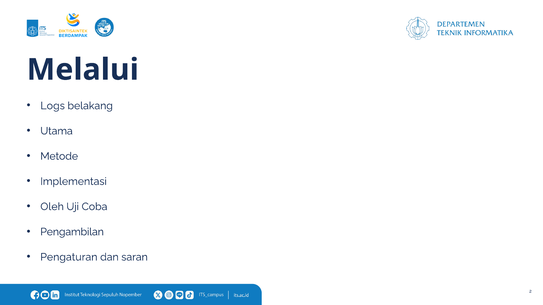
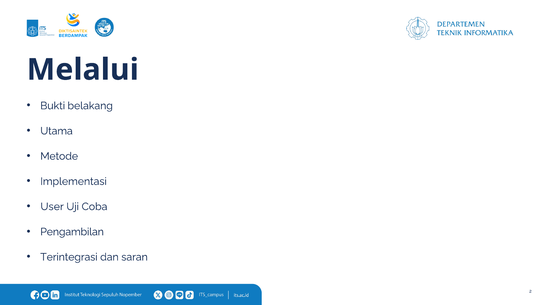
Logs: Logs -> Bukti (53, 106)
Oleh: Oleh -> User (52, 207)
Pengaturan: Pengaturan -> Terintegrasi (69, 257)
